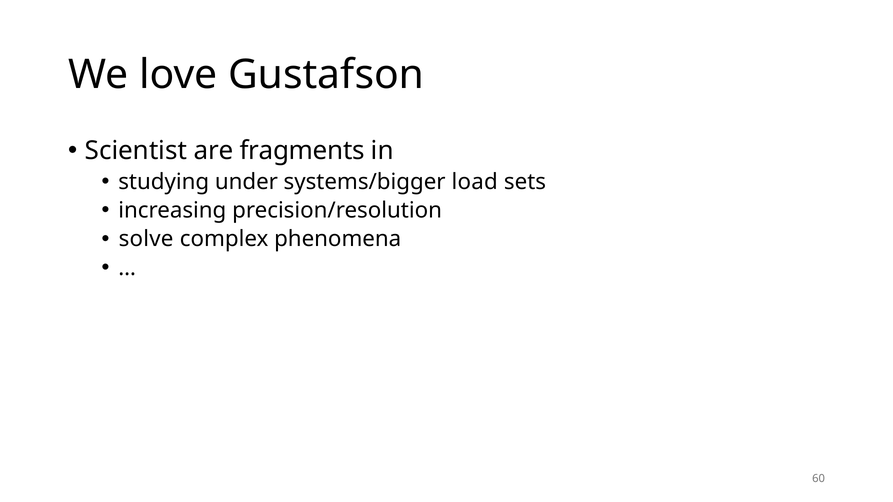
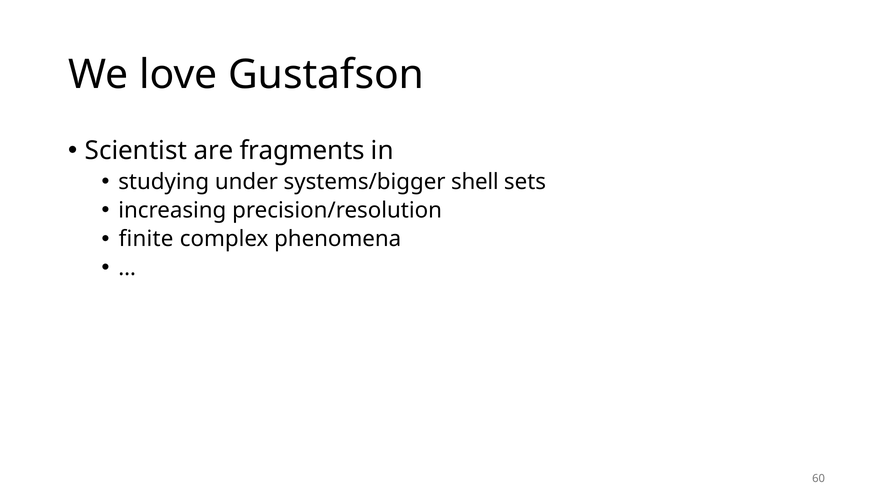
load: load -> shell (475, 182)
solve: solve -> finite (146, 239)
